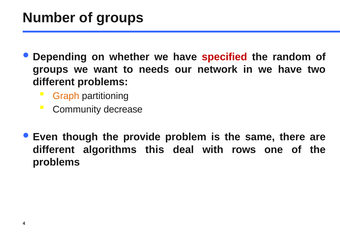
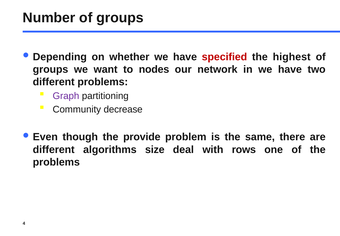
random: random -> highest (292, 57)
needs: needs -> nodes (154, 69)
Graph colour: orange -> purple (66, 96)
this: this -> size (155, 149)
